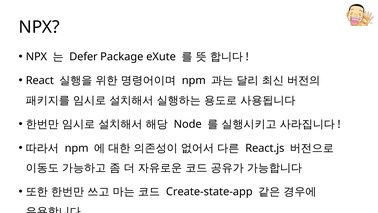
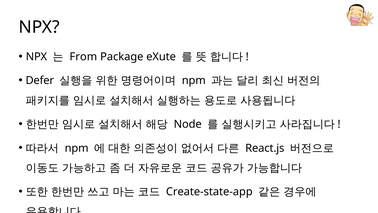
Defer: Defer -> From (83, 57)
React: React -> Defer (40, 80)
